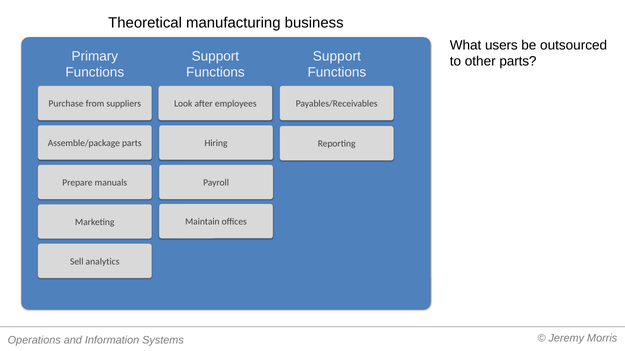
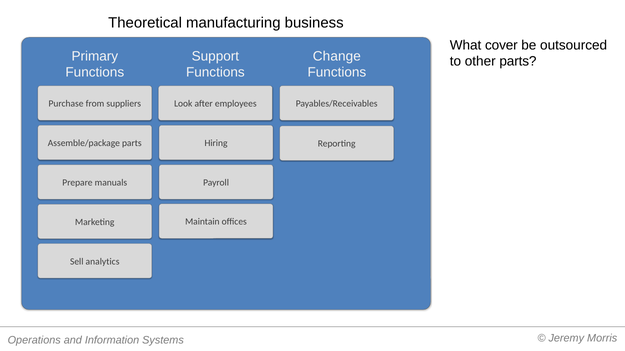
users: users -> cover (501, 45)
Support: Support -> Change (337, 56)
